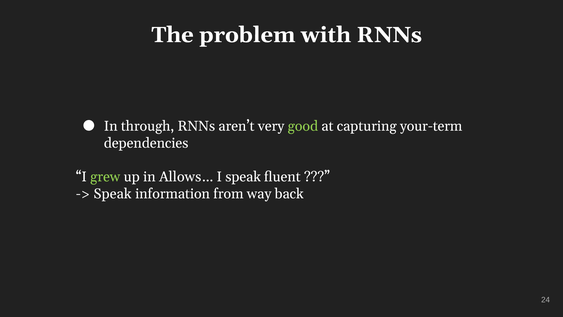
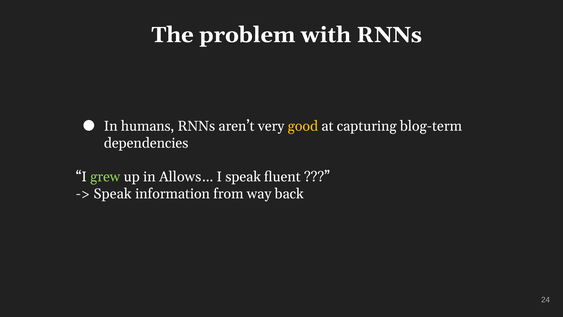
through: through -> humans (148, 126)
good colour: light green -> yellow (303, 126)
your-term: your-term -> blog-term (431, 126)
